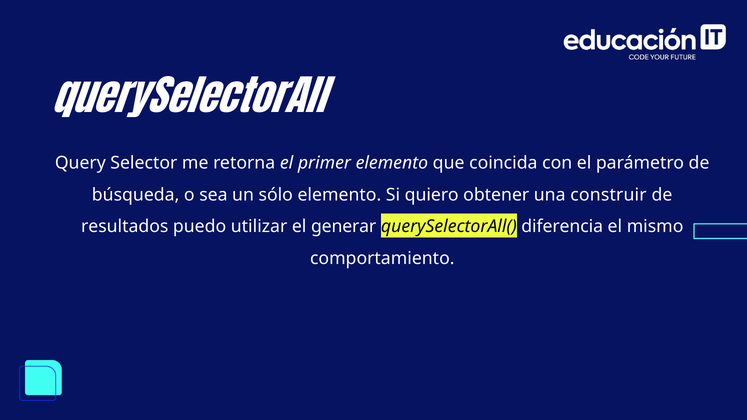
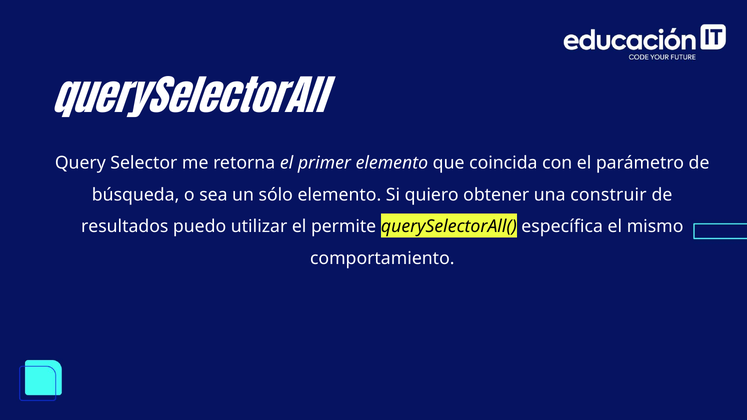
generar: generar -> permite (344, 227)
diferencia: diferencia -> específica (562, 227)
